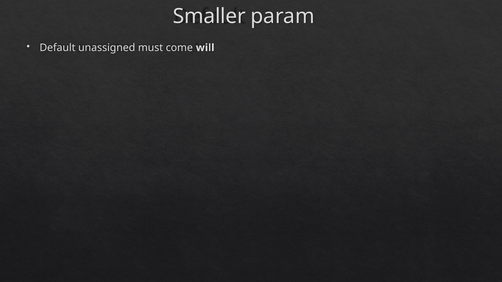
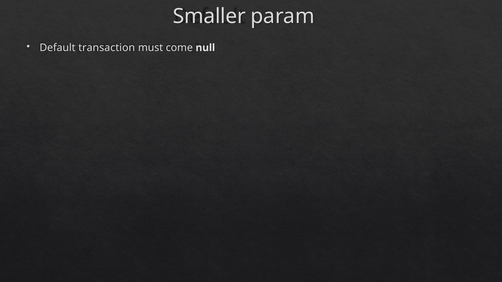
unassigned: unassigned -> transaction (107, 48)
will: will -> null (205, 48)
